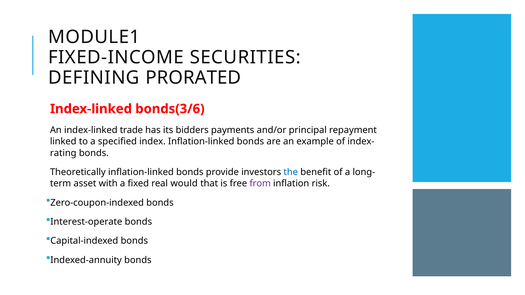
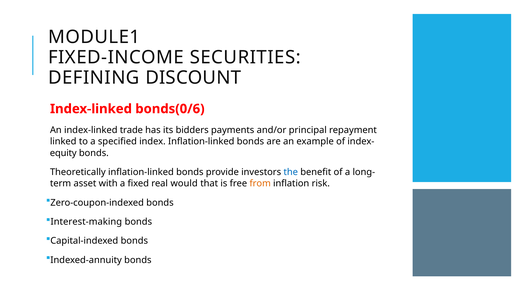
PRORATED: PRORATED -> DISCOUNT (193, 78)
bonds(3/6: bonds(3/6 -> bonds(0/6 (170, 109)
rating: rating -> equity (63, 153)
from colour: purple -> orange (260, 184)
Interest-operate: Interest-operate -> Interest-making (86, 222)
